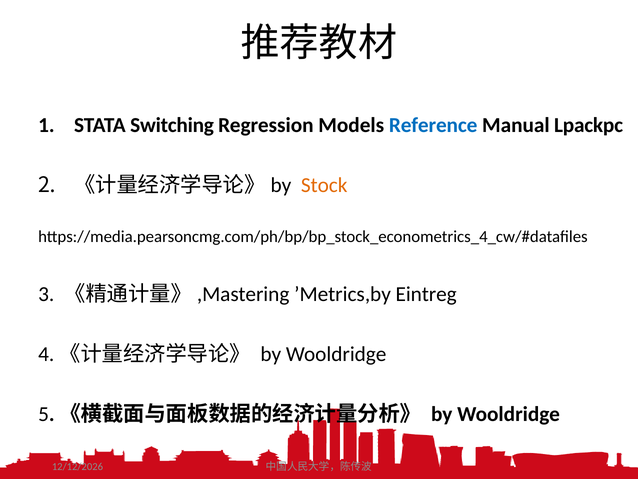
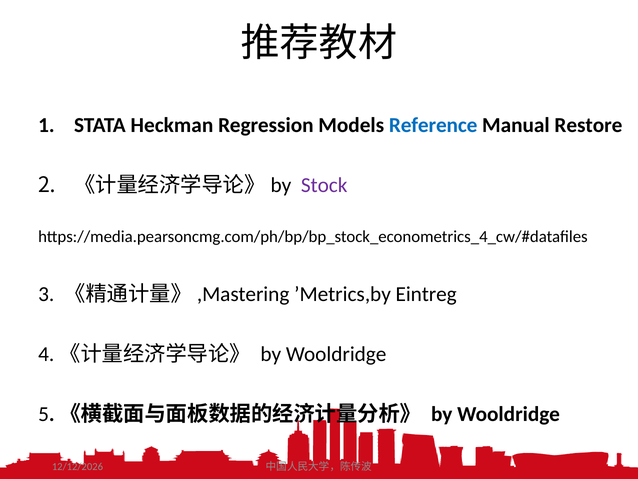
Switching: Switching -> Heckman (172, 125)
Lpackpc: Lpackpc -> Restore (588, 125)
Stock colour: orange -> purple (324, 185)
